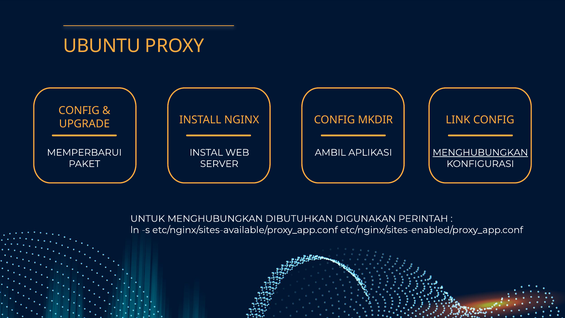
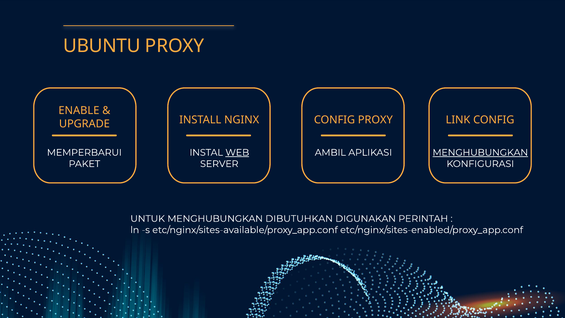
CONFIG: CONFIG -> ENABLE (79, 110)
CONFIG MKDIR: MKDIR -> PROXY (375, 120)
WEB underline: none -> present (237, 152)
